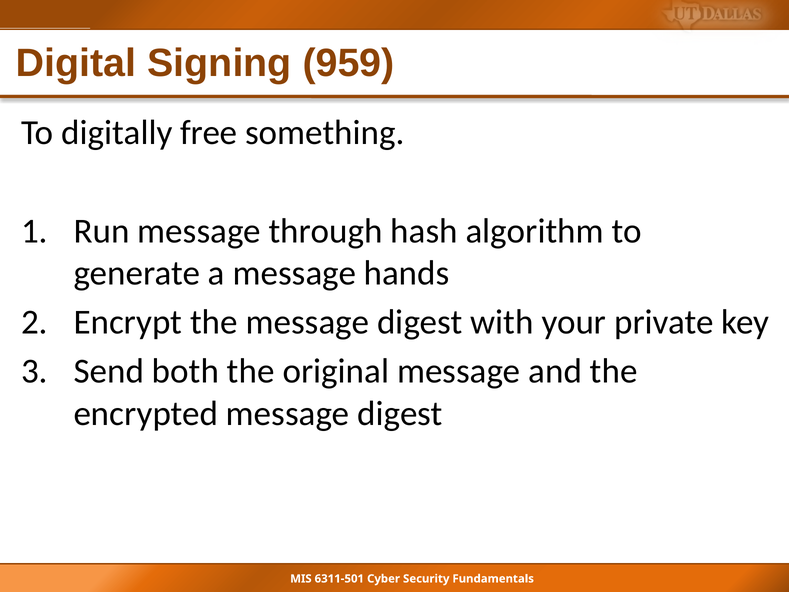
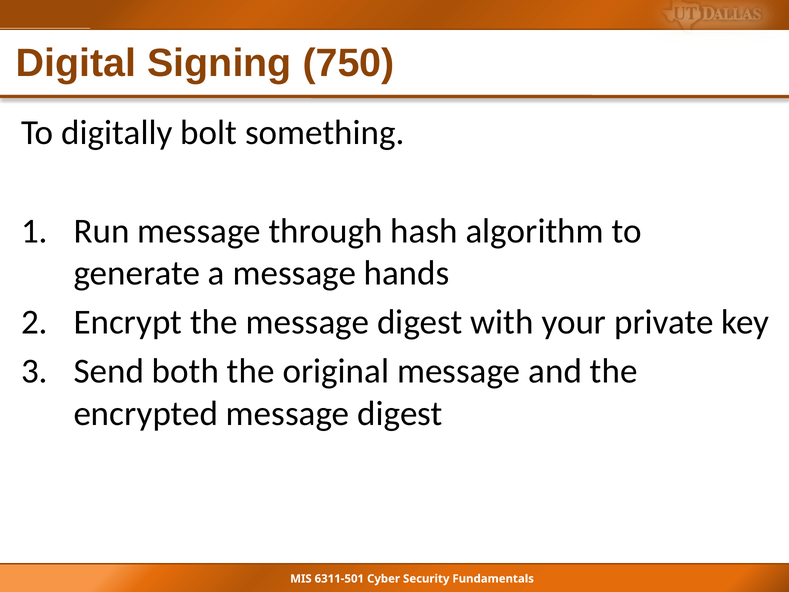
959: 959 -> 750 (349, 63)
free: free -> bolt (209, 133)
